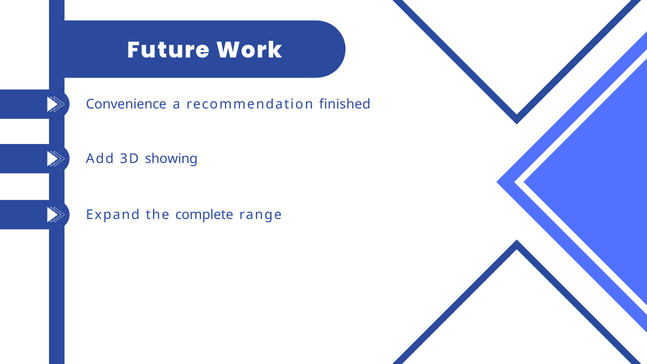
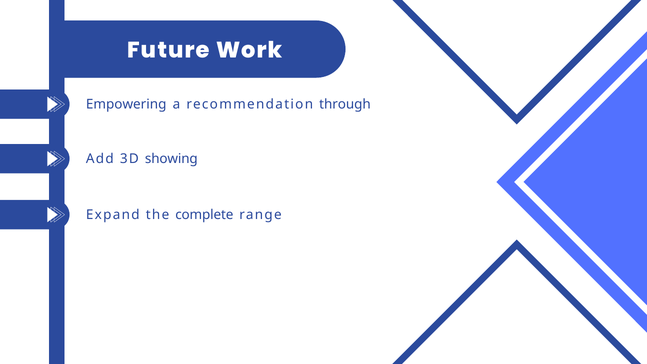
Convenience: Convenience -> Empowering (126, 104)
finished: finished -> through (345, 104)
